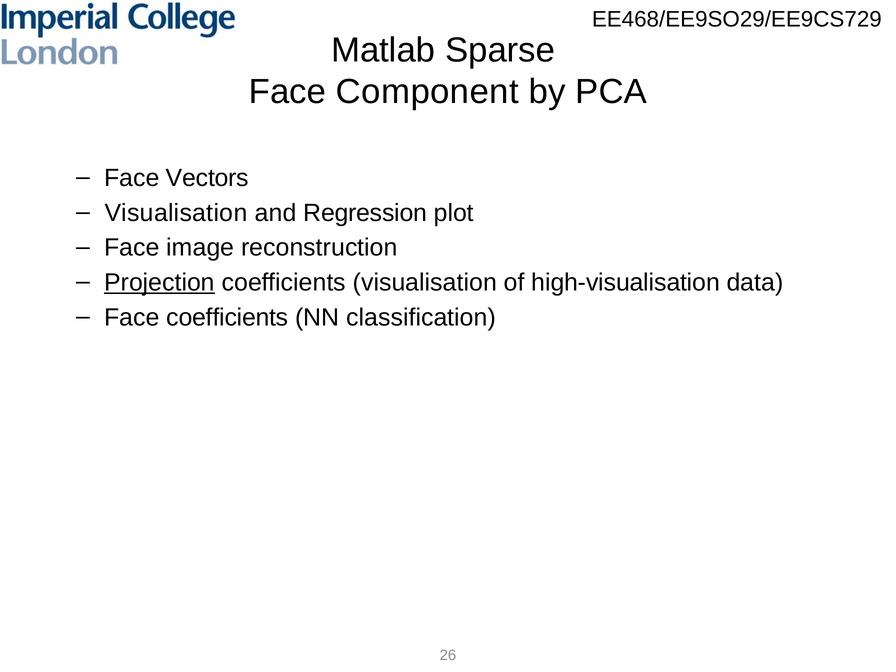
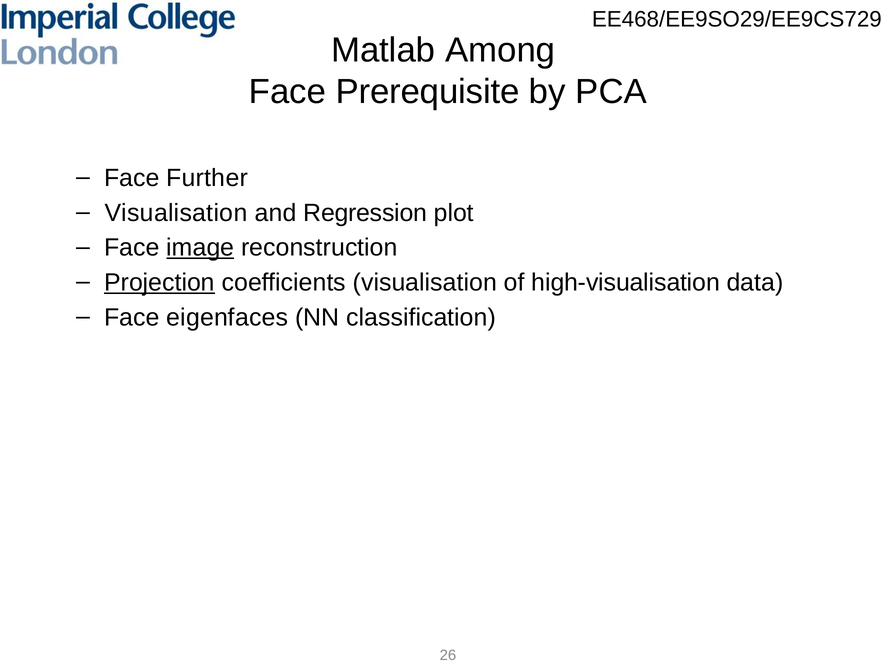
Sparse: Sparse -> Among (500, 50)
Component: Component -> Prerequisite (428, 92)
Vectors: Vectors -> Further (207, 178)
image underline: none -> present (200, 248)
Face coefficients: coefficients -> eigenfaces (227, 318)
